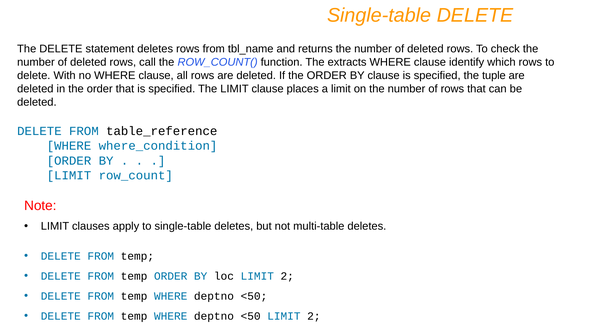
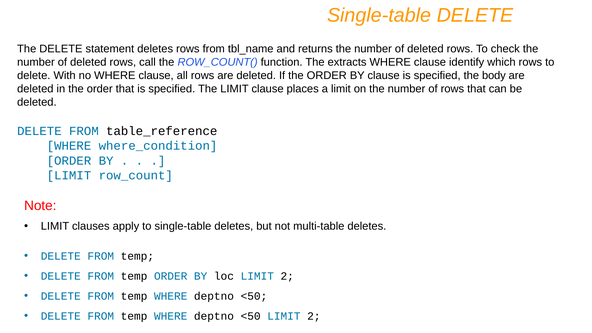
tuple: tuple -> body (494, 75)
